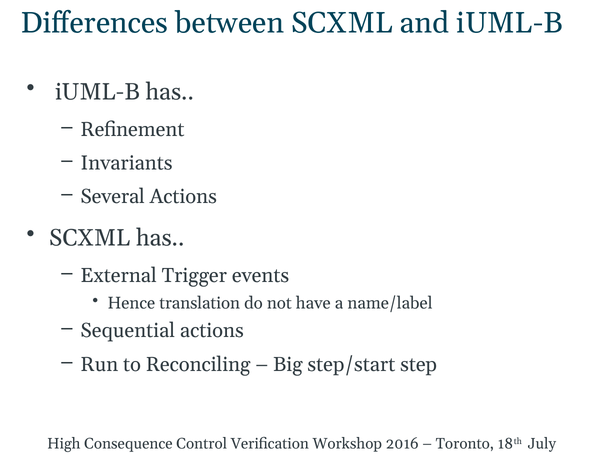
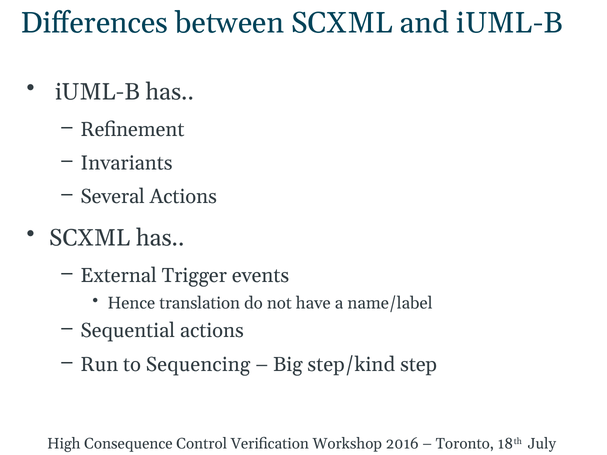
Reconciling: Reconciling -> Sequencing (198, 365)
step/start: step/start -> step/kind (351, 365)
